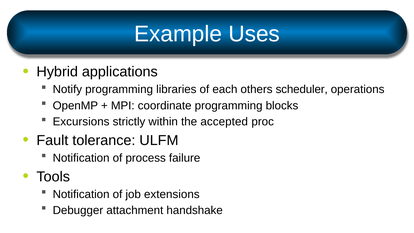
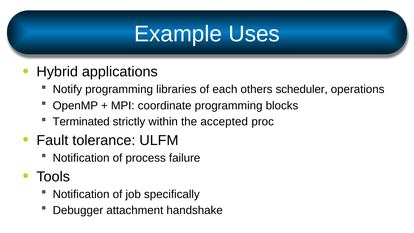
Excursions: Excursions -> Terminated (81, 122)
extensions: extensions -> specifically (172, 194)
